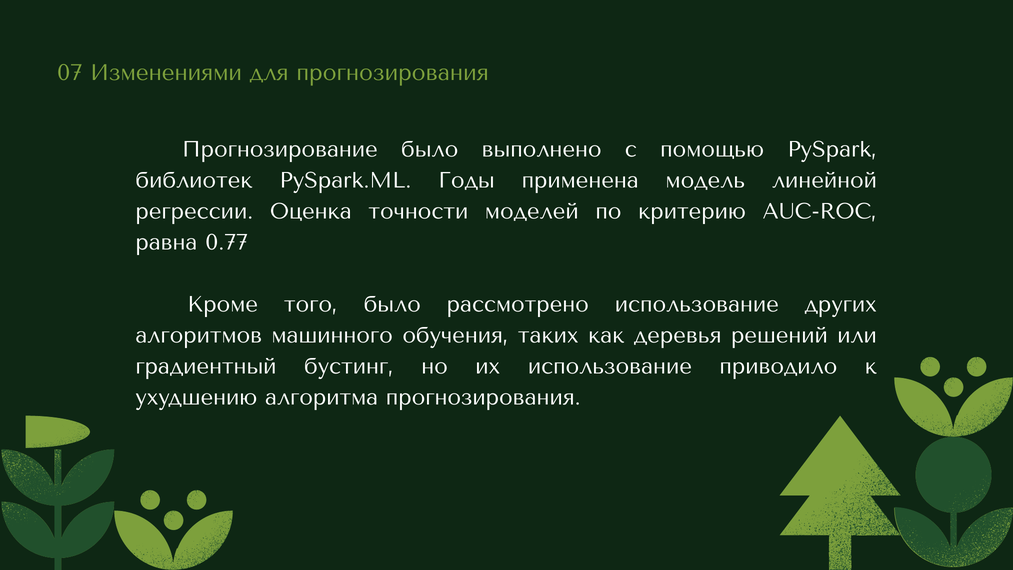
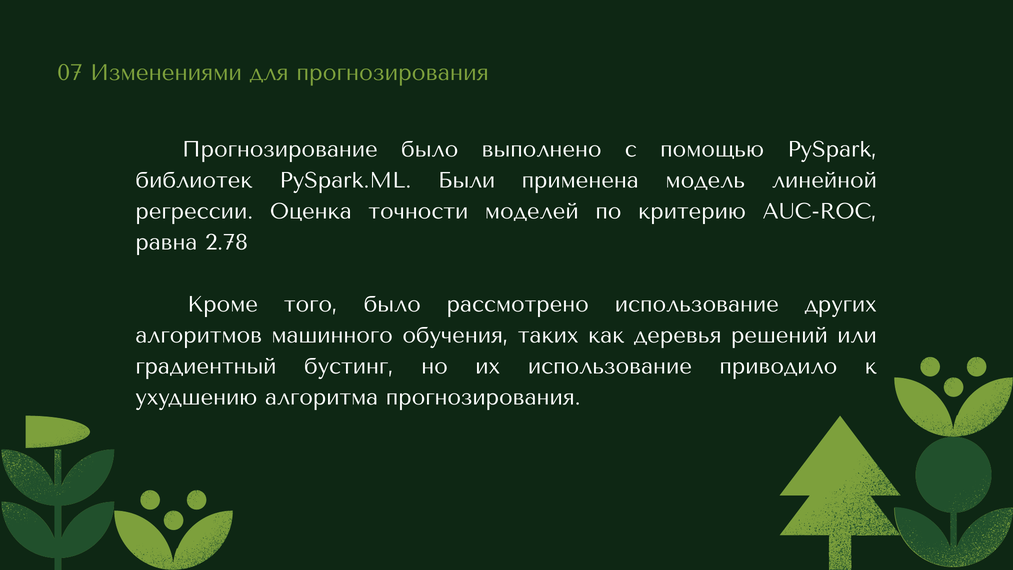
Годы: Годы -> Были (467, 180)
0.77: 0.77 -> 2.78 (227, 242)
